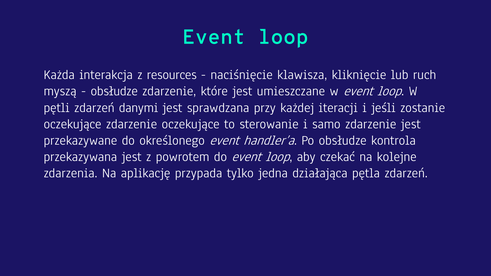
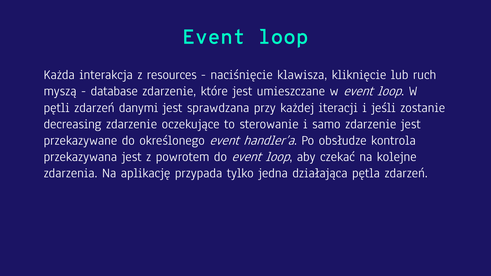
obsłudze: obsłudze -> database (114, 91)
oczekujące: oczekujące -> decreasing (73, 124)
